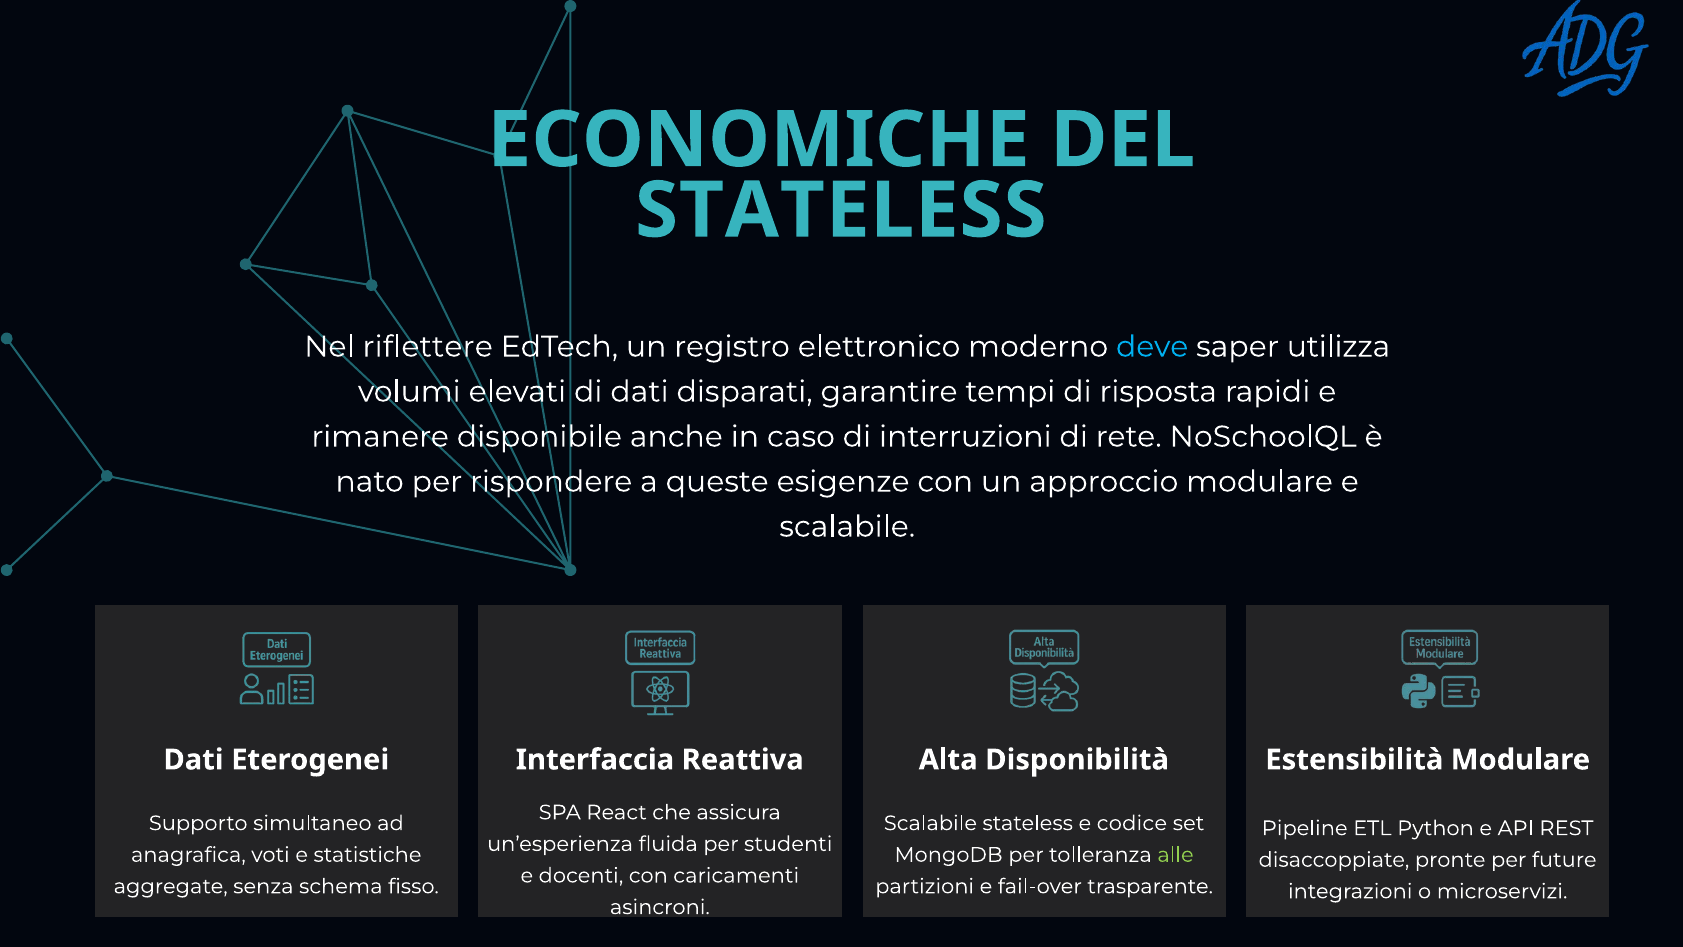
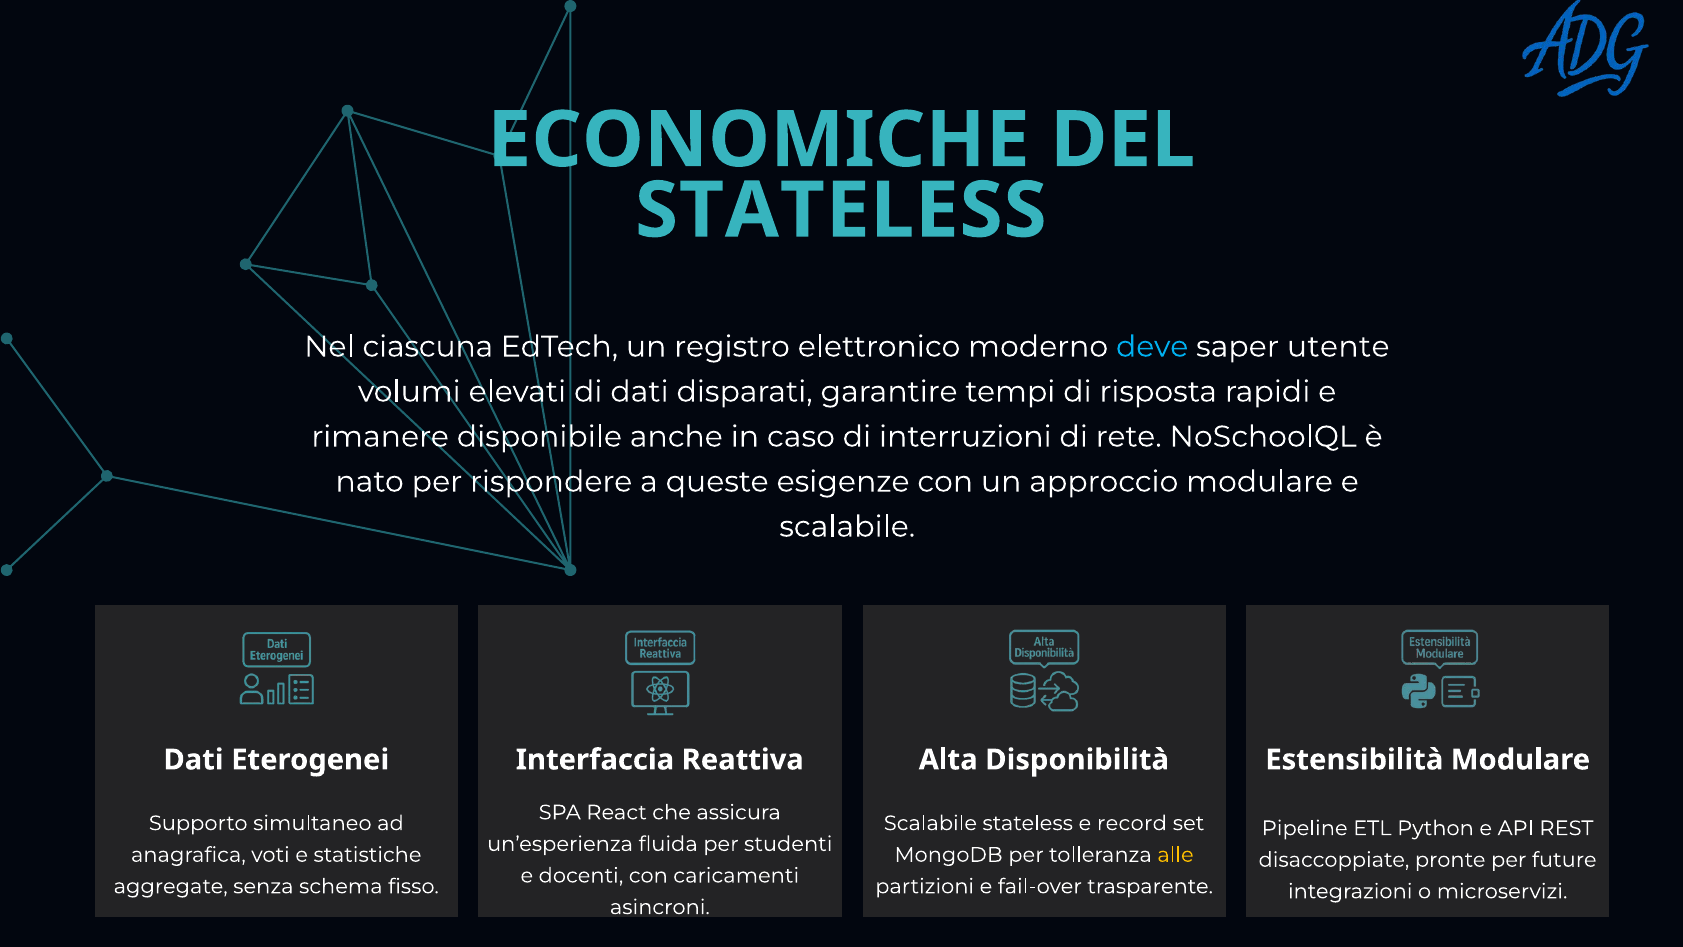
riflettere: riflettere -> ciascuna (428, 347)
utilizza: utilizza -> utente (1338, 347)
codice: codice -> record (1132, 823)
alle colour: light green -> yellow (1176, 855)
